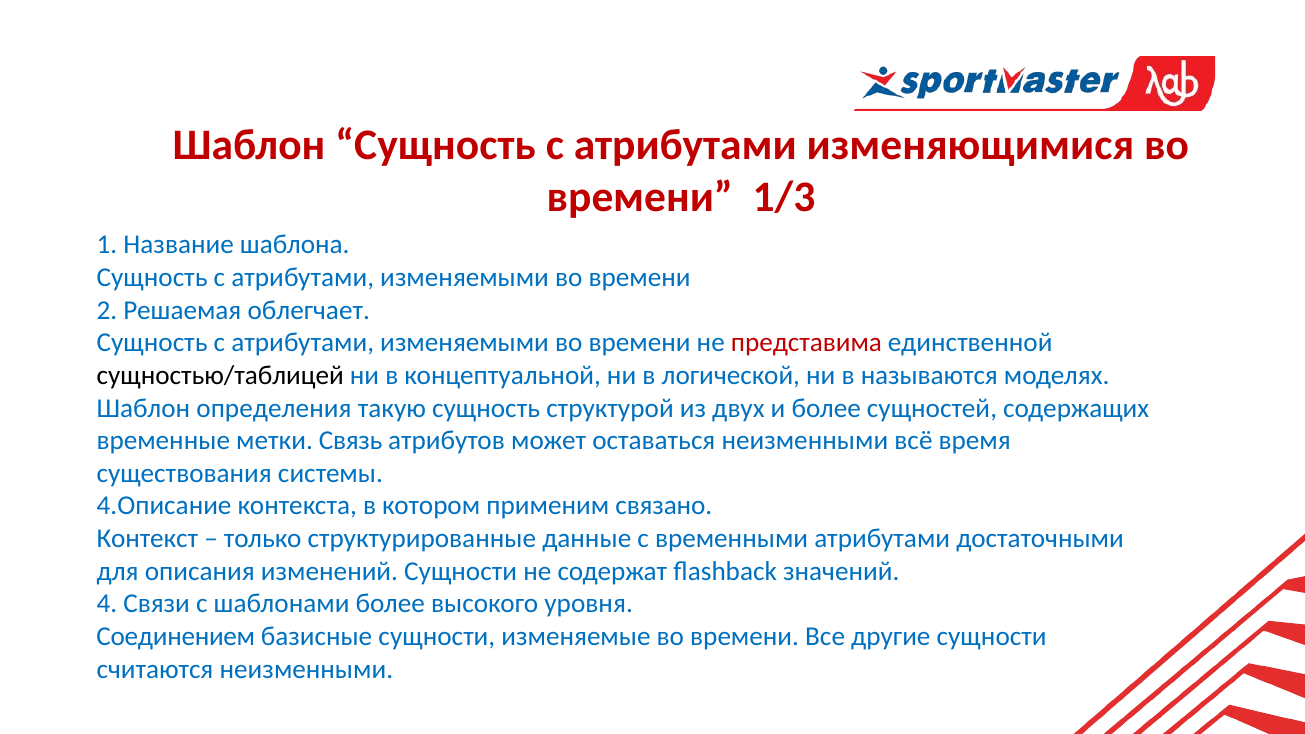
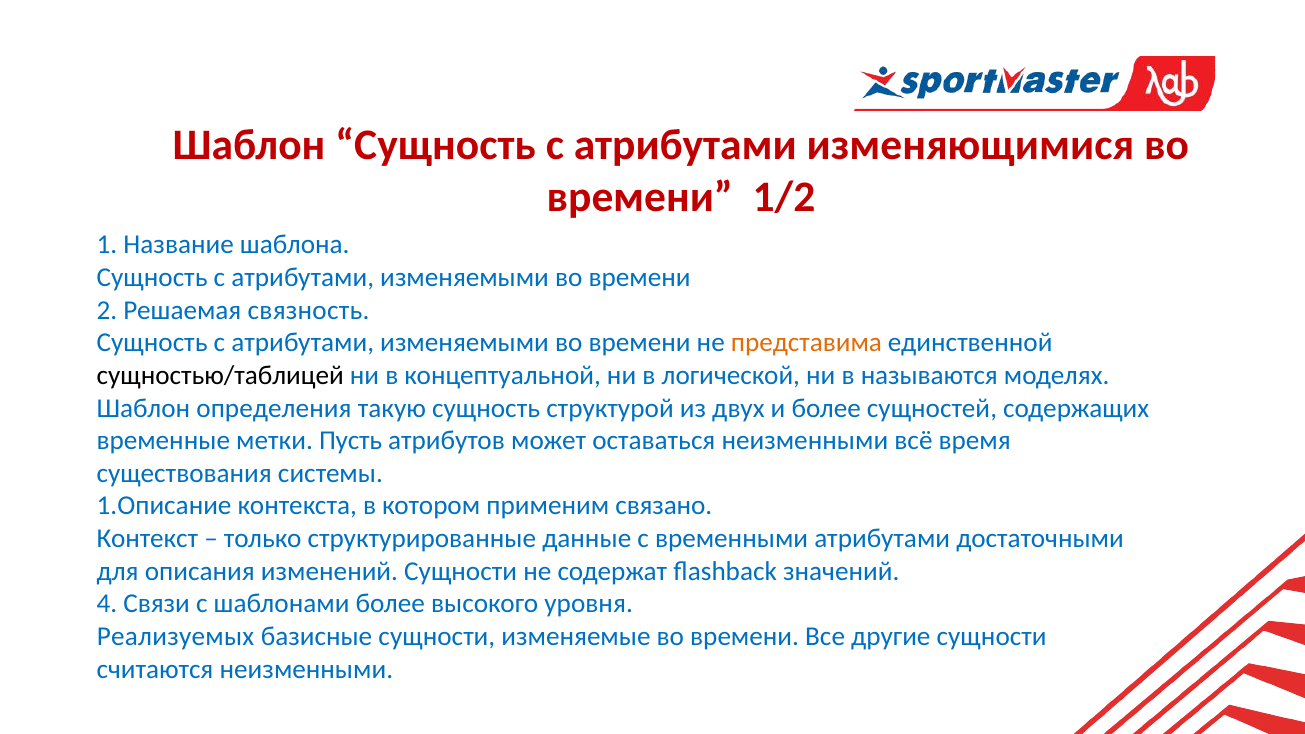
1/3: 1/3 -> 1/2 (784, 197)
облегчает: облегчает -> связность (309, 310)
представима colour: red -> orange (806, 343)
Связь: Связь -> Пусть (351, 441)
4.Описание: 4.Описание -> 1.Описание (164, 506)
Соединением: Соединением -> Реализуемых (176, 637)
